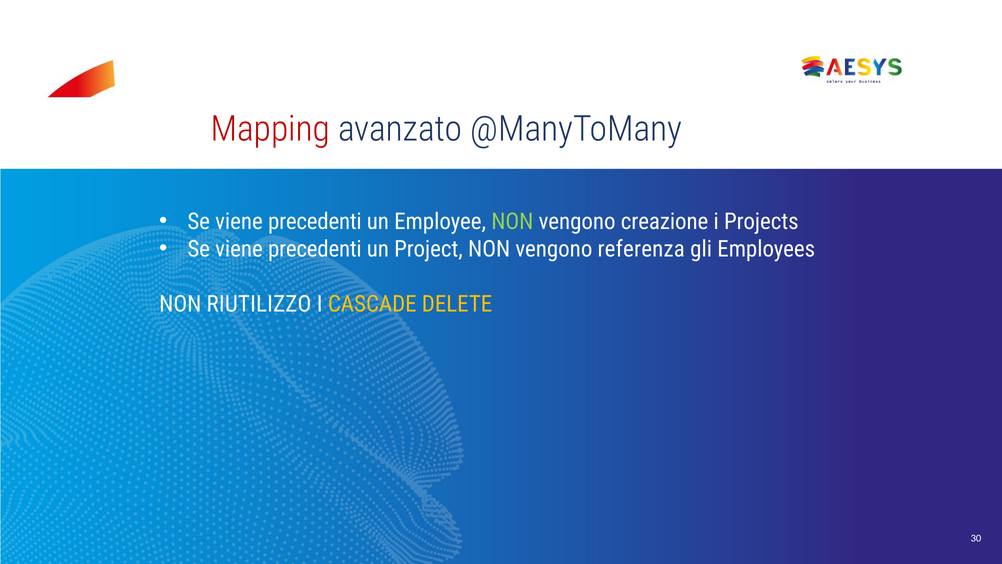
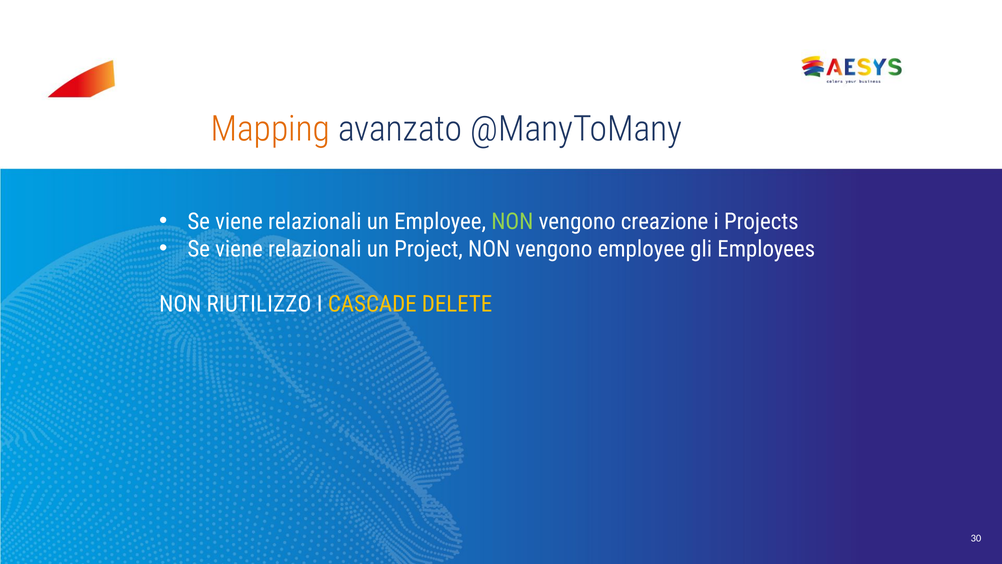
Mapping colour: red -> orange (270, 129)
precedenti: precedenti -> relazionali (315, 221)
precedenti: precedenti -> relazionali (315, 249)
vengono referenza: referenza -> employee (641, 249)
